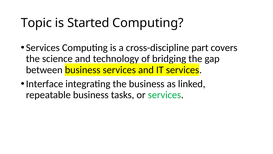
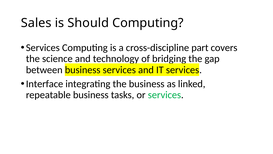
Topic: Topic -> Sales (36, 23)
Started: Started -> Should (88, 23)
